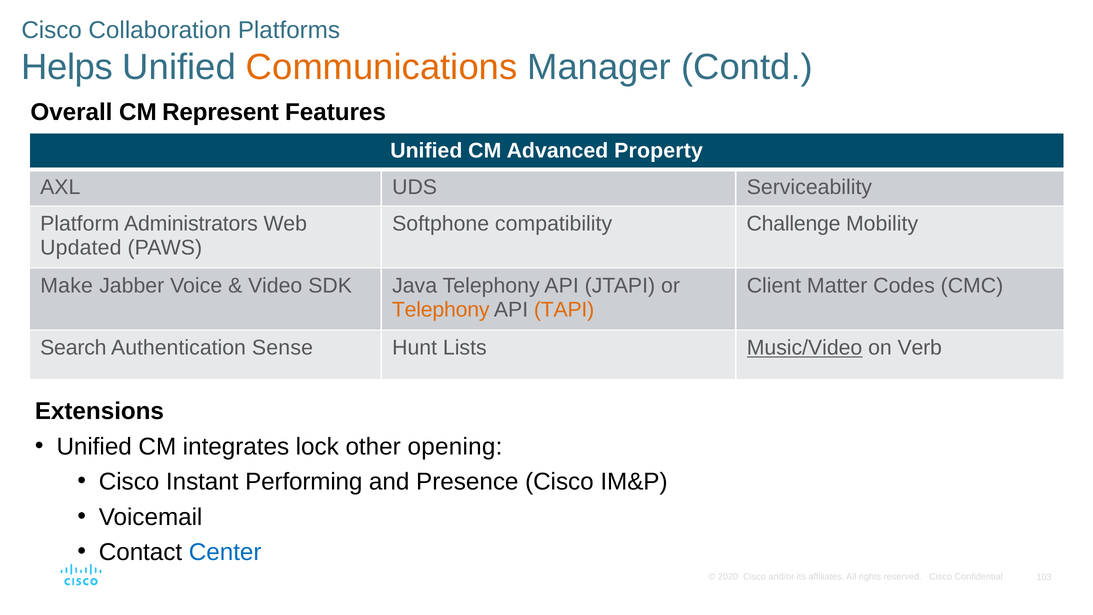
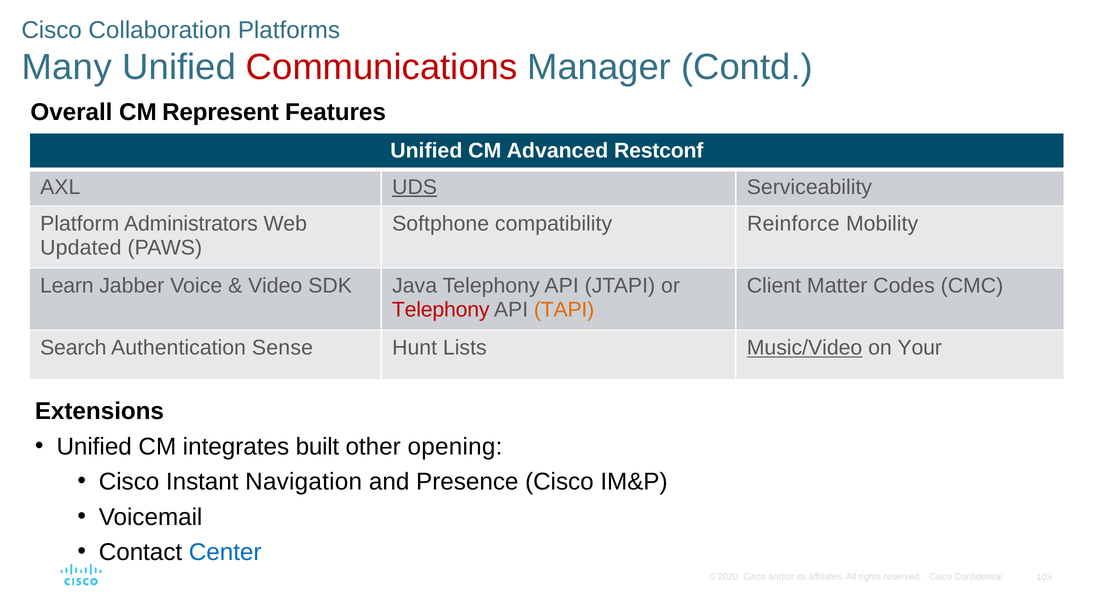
Helps: Helps -> Many (67, 67)
Communications colour: orange -> red (382, 67)
Property: Property -> Restconf (659, 151)
UDS underline: none -> present (415, 187)
Challenge: Challenge -> Reinforce (793, 224)
Make: Make -> Learn (67, 286)
Telephony colour: orange -> red (441, 310)
Verb: Verb -> Your (920, 348)
lock: lock -> built (317, 446)
Performing: Performing -> Navigation (304, 482)
